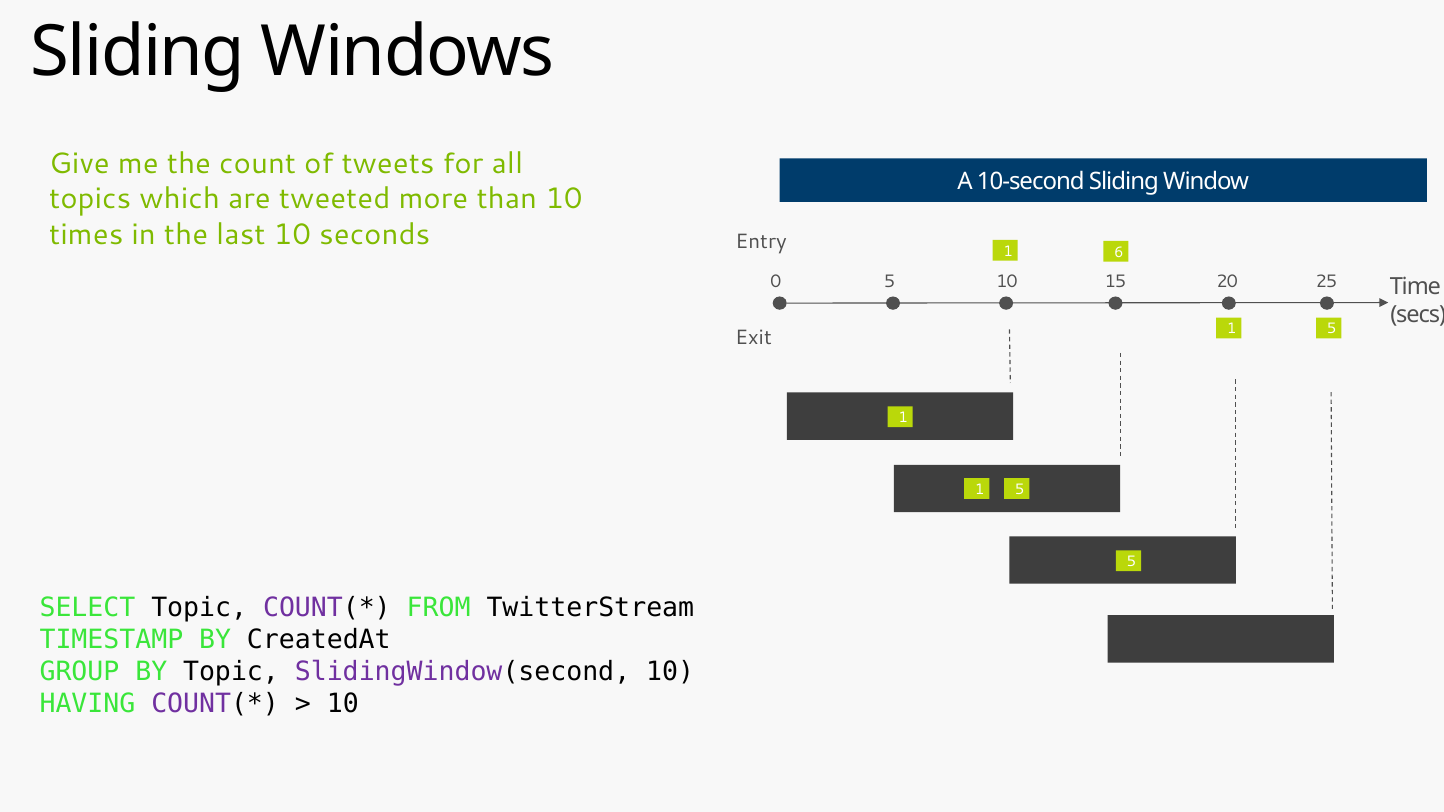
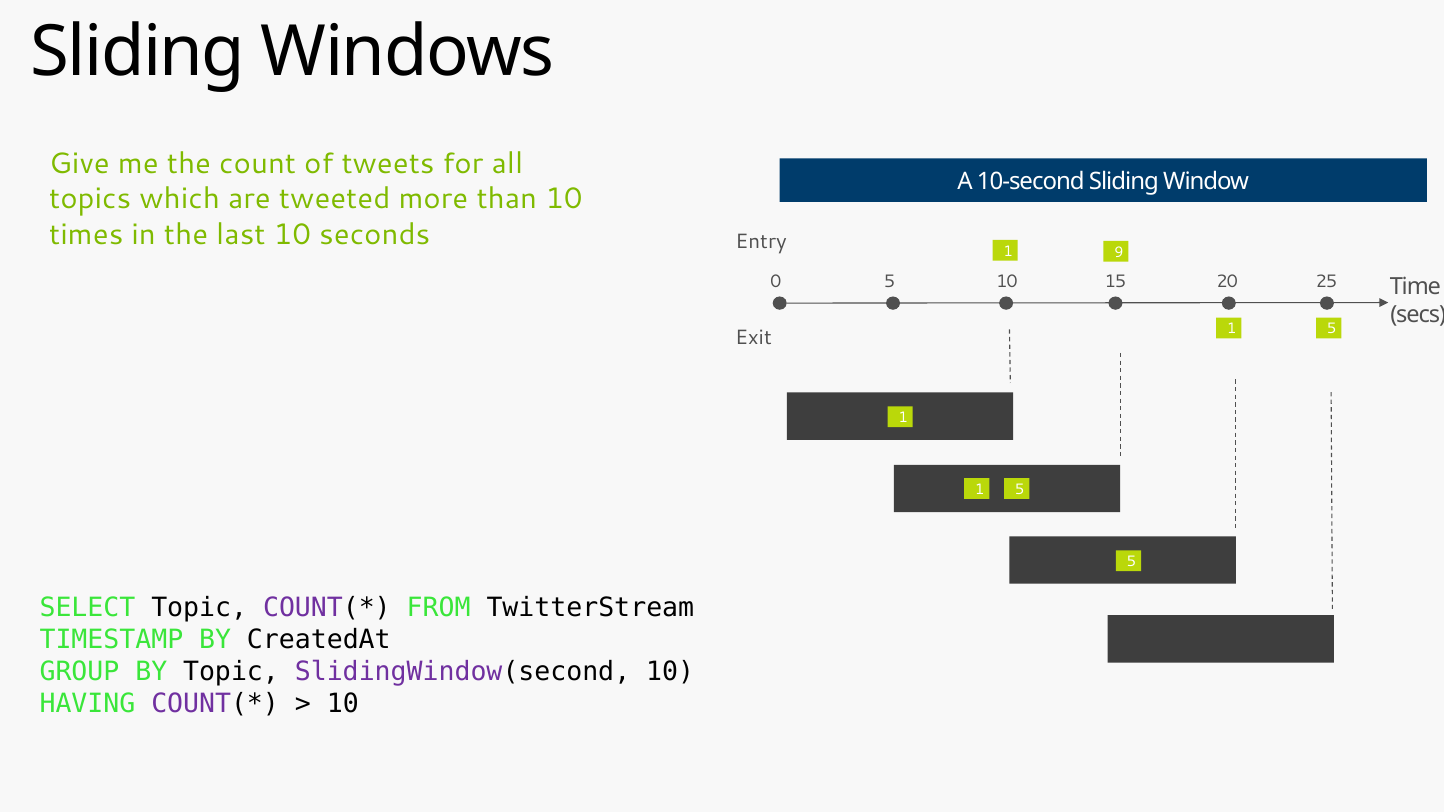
6: 6 -> 9 (1119, 252)
